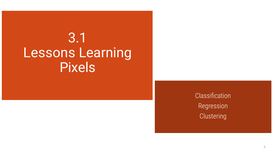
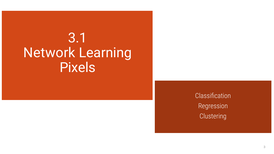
Lessons: Lessons -> Network (49, 53)
